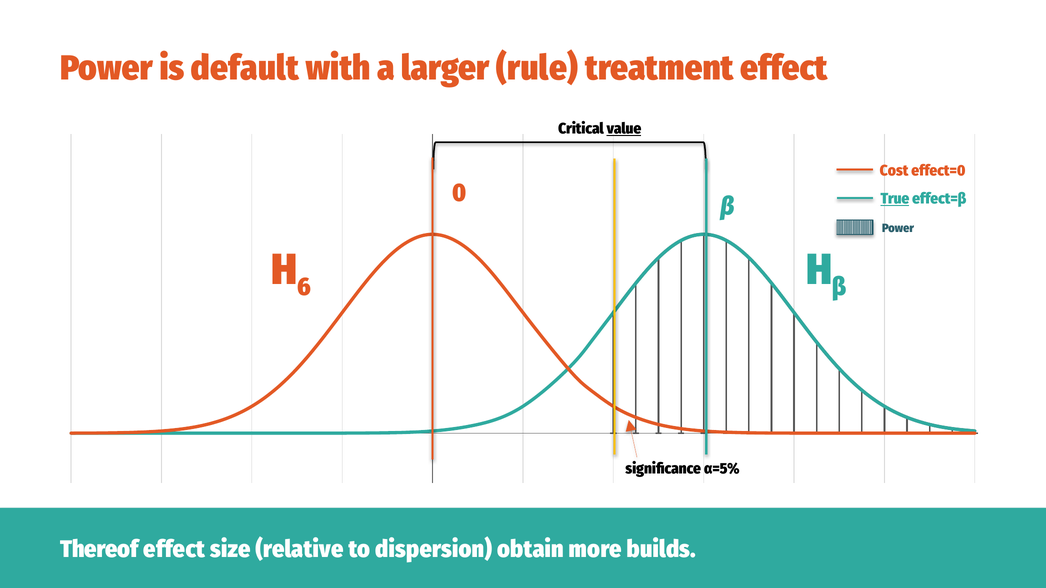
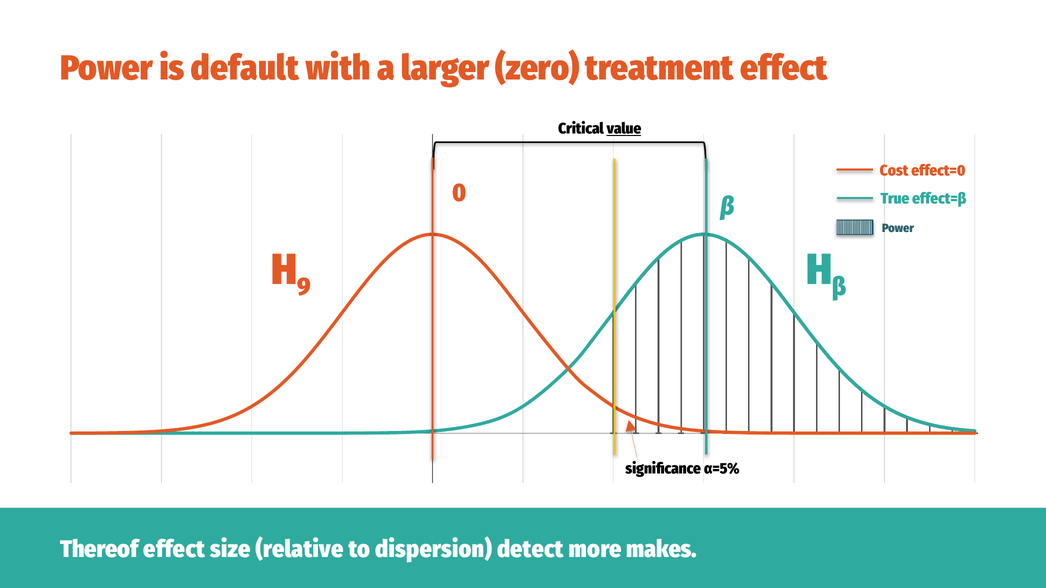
rule: rule -> zero (537, 68)
True underline: present -> none (895, 199)
6: 6 -> 9 (304, 287)
obtain: obtain -> detect (530, 550)
builds: builds -> makes (662, 550)
